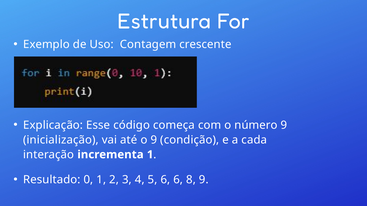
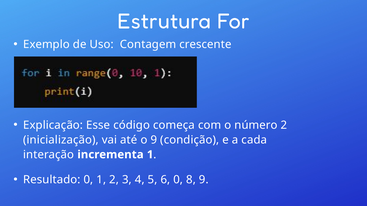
número 9: 9 -> 2 (284, 125)
6 6: 6 -> 0 (178, 180)
